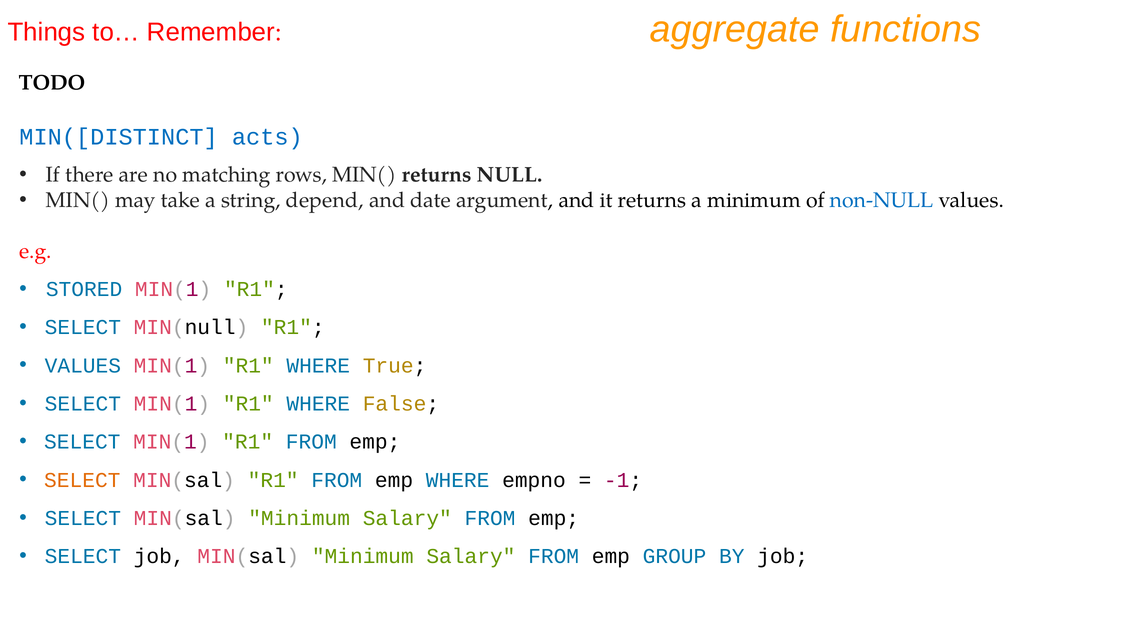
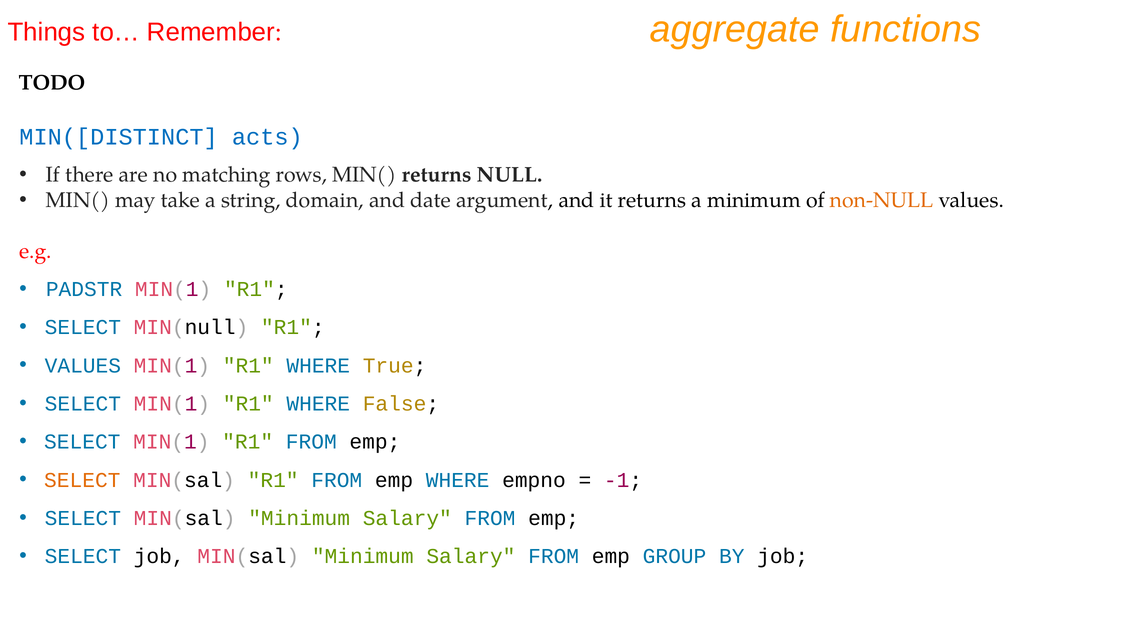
depend: depend -> domain (325, 200)
non-NULL colour: blue -> orange (882, 200)
STORED: STORED -> PADSTR (84, 289)
